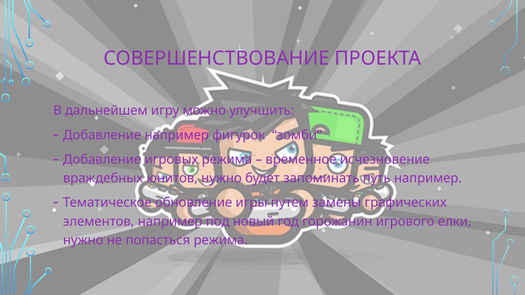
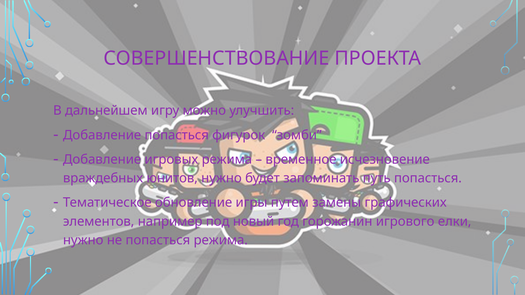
Добавление например: например -> попасться (177, 135)
путь например: например -> попасться (428, 178)
